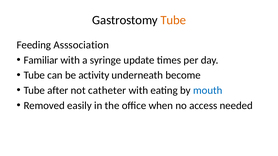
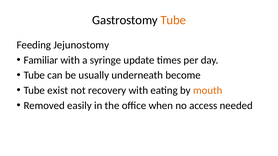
Asssociation: Asssociation -> Jejunostomy (81, 45)
activity: activity -> usually (94, 75)
after: after -> exist (58, 91)
catheter: catheter -> recovery (107, 91)
mouth colour: blue -> orange (208, 91)
